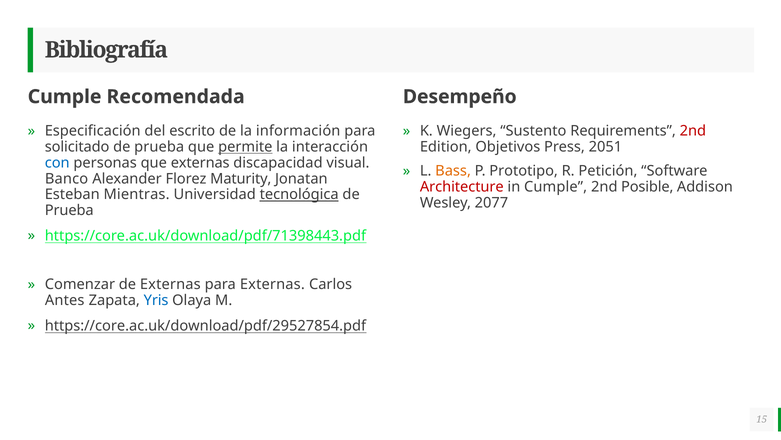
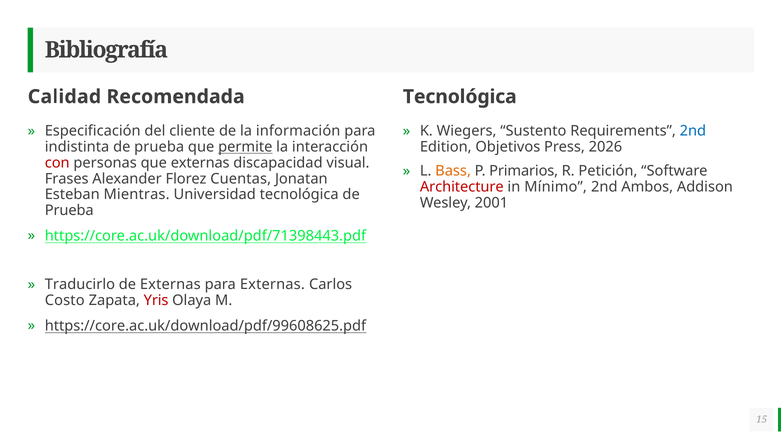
Cumple: Cumple -> Calidad (64, 97)
Desempeño: Desempeño -> Tecnológica (460, 97)
escrito: escrito -> cliente (192, 131)
2nd colour: red -> blue (693, 131)
solicitado: solicitado -> indistinta (77, 147)
2051: 2051 -> 2026 (605, 147)
con colour: blue -> red (57, 163)
Prototipo: Prototipo -> Primarios (524, 171)
Banco: Banco -> Frases (67, 178)
Maturity: Maturity -> Cuentas (241, 178)
in Cumple: Cumple -> Mínimo (556, 187)
Posible: Posible -> Ambos (647, 187)
tecnológica underline: present -> none (299, 194)
2077: 2077 -> 2001 (491, 202)
Comenzar: Comenzar -> Traducirlo (80, 284)
Antes: Antes -> Costo (65, 300)
Yris colour: blue -> red (156, 300)
https://core.ac.uk/download/pdf/29527854.pdf: https://core.ac.uk/download/pdf/29527854.pdf -> https://core.ac.uk/download/pdf/99608625.pdf (205, 325)
